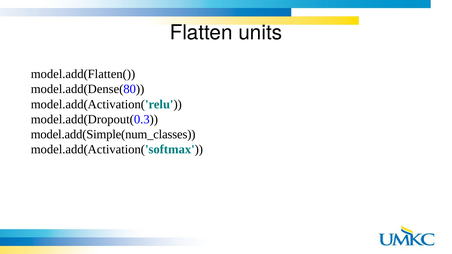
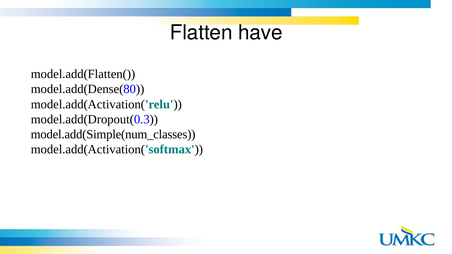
units: units -> have (260, 33)
